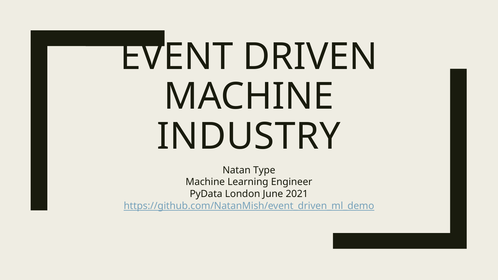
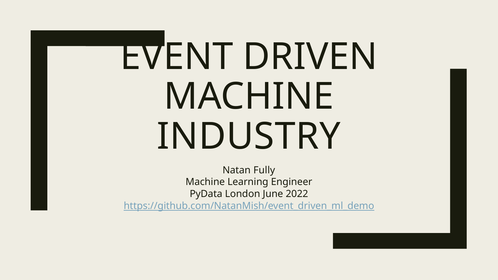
Type: Type -> Fully (264, 170)
2021: 2021 -> 2022 (297, 194)
